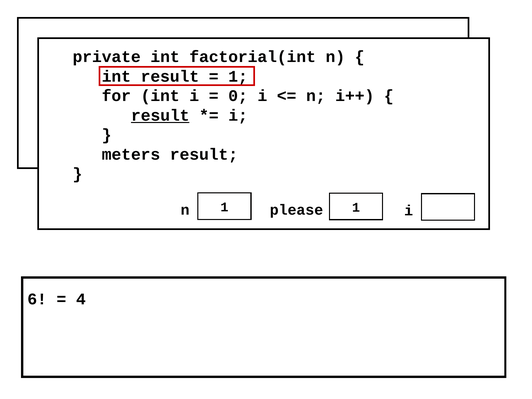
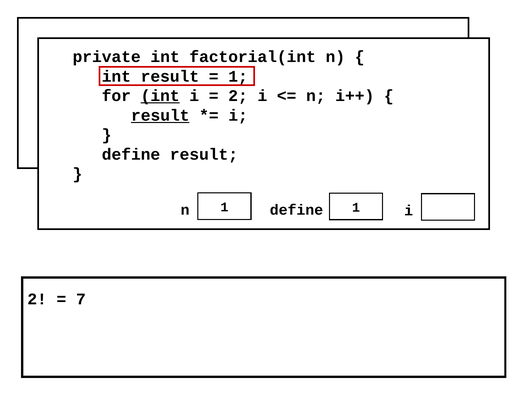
int underline: none -> present (160, 96)
0: 0 -> 2 (238, 96)
meters: meters -> define (131, 154)
please: please -> define (296, 210)
6: 6 -> 2 (37, 299)
4: 4 -> 7 (81, 299)
